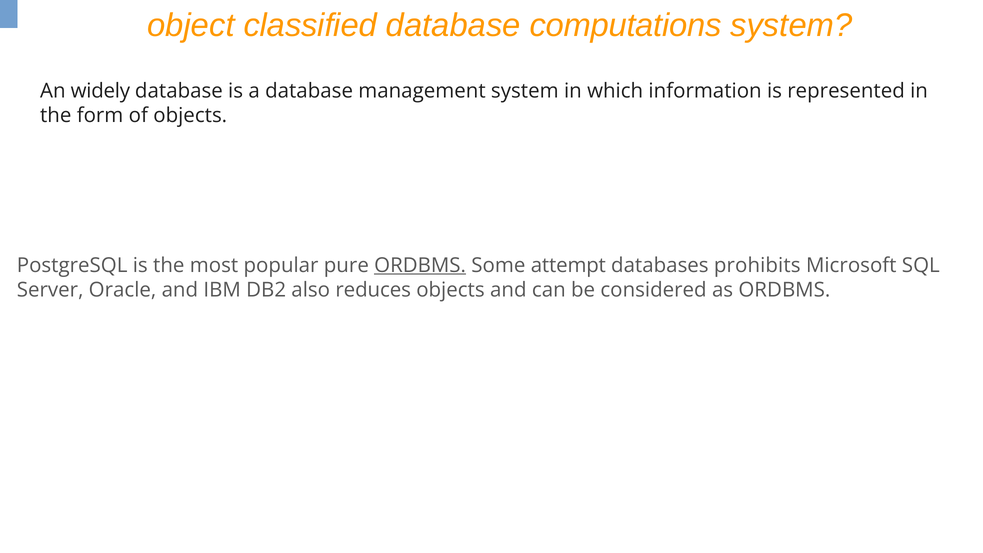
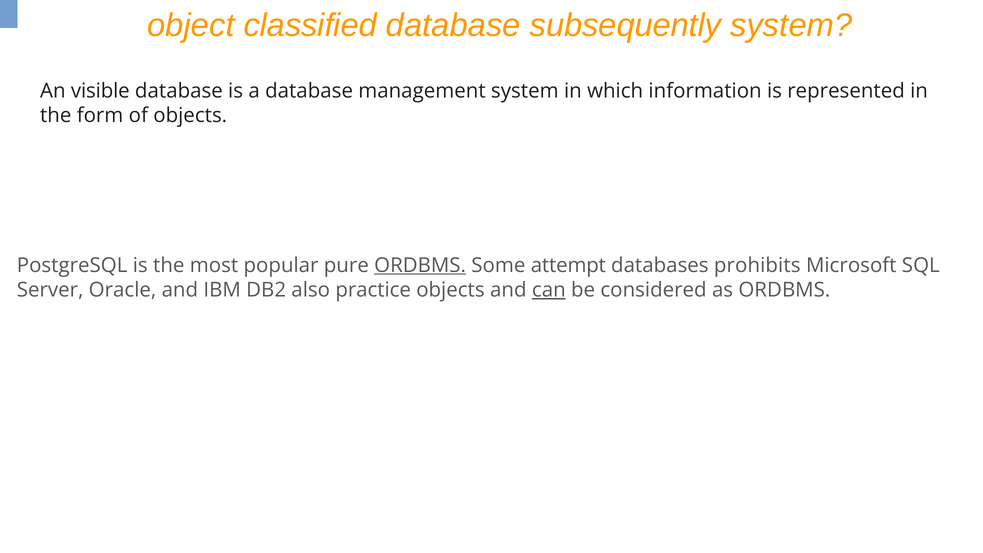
computations: computations -> subsequently (626, 26)
widely: widely -> visible (100, 91)
reduces: reduces -> practice (373, 290)
can underline: none -> present (549, 290)
